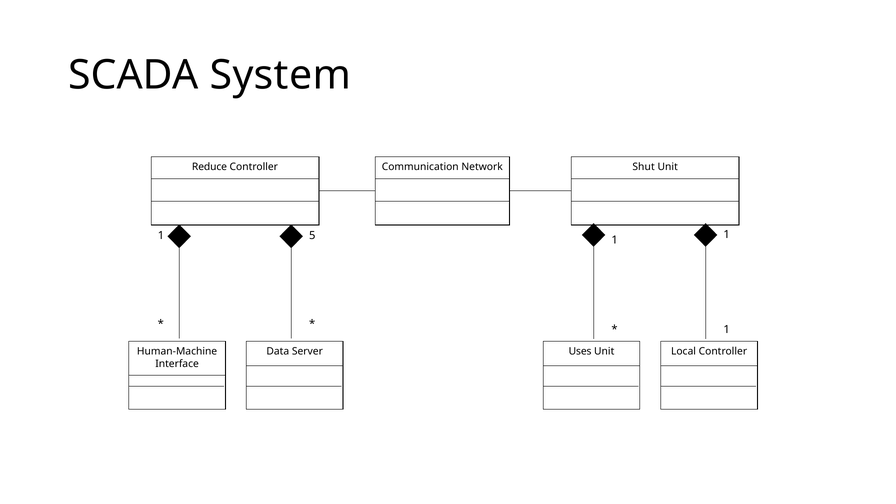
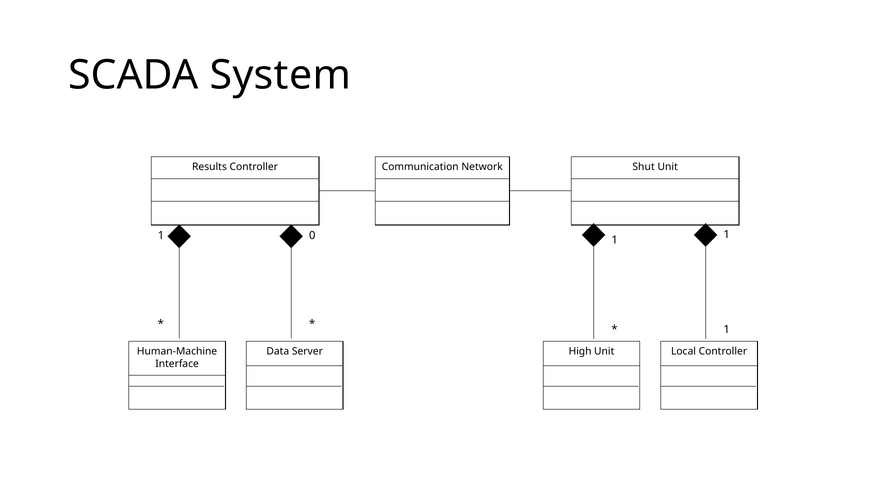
Reduce: Reduce -> Results (209, 167)
5: 5 -> 0 (312, 236)
Uses: Uses -> High (580, 351)
